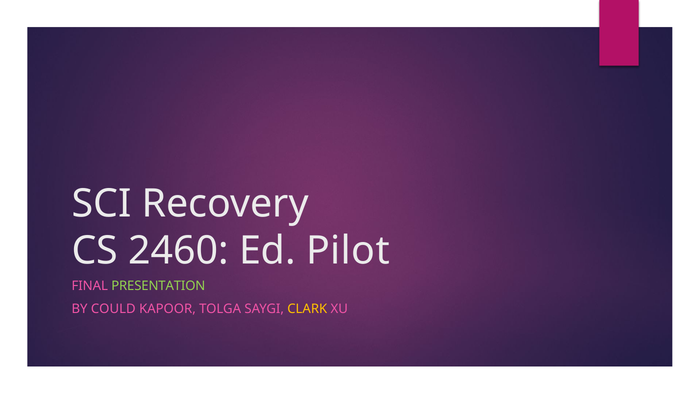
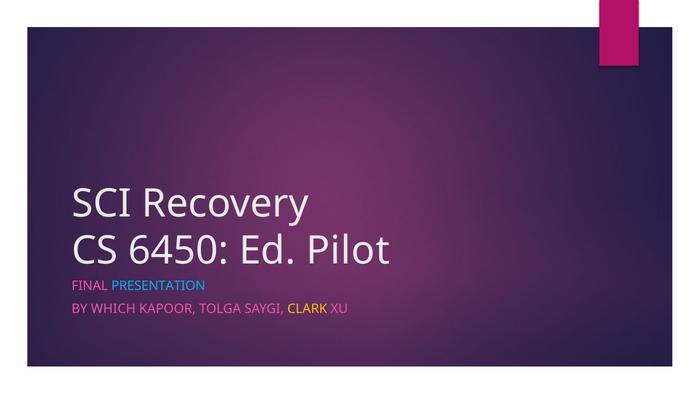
2460: 2460 -> 6450 (179, 251)
PRESENTATION colour: light green -> light blue (158, 286)
COULD: COULD -> WHICH (113, 309)
